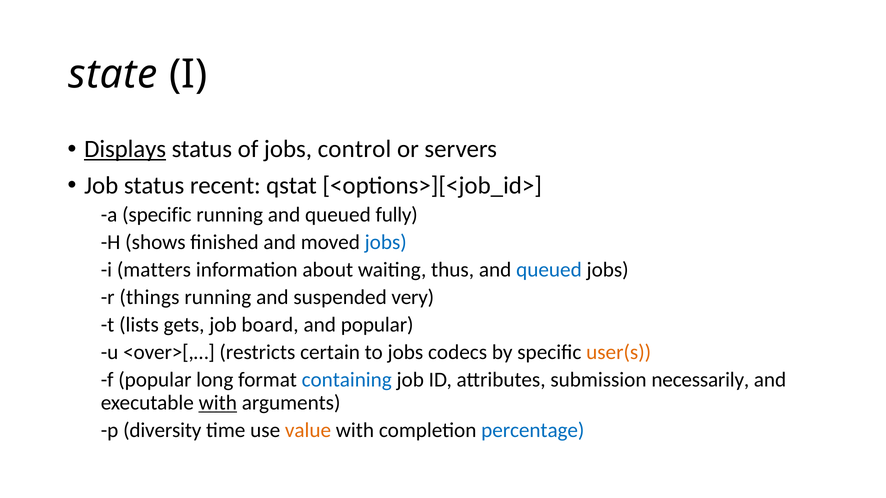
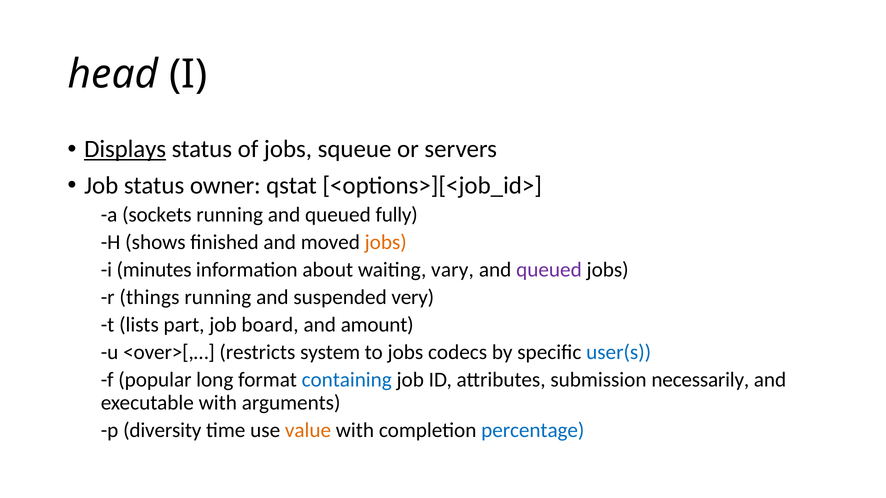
state: state -> head (113, 74)
control: control -> squeue (355, 149)
recent: recent -> owner (225, 185)
a specific: specific -> sockets (157, 215)
jobs colour: blue -> orange (386, 243)
matters: matters -> minutes (154, 270)
thus: thus -> vary (452, 270)
queued colour: blue -> purple (549, 270)
gets: gets -> part (184, 325)
and popular: popular -> amount (377, 325)
certain: certain -> system (330, 353)
user(s colour: orange -> blue (619, 353)
with underline: present -> none (218, 403)
